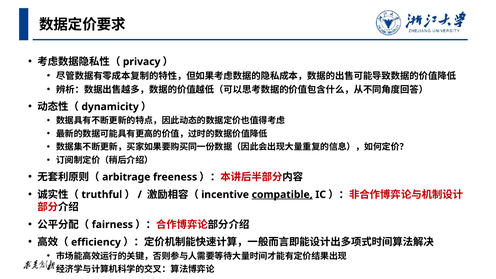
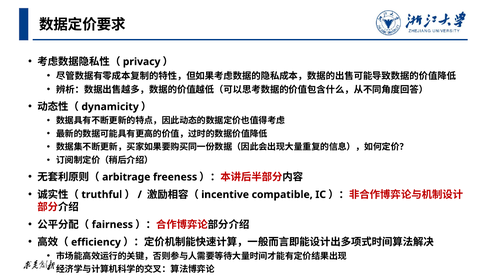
compatible underline: present -> none (282, 195)
